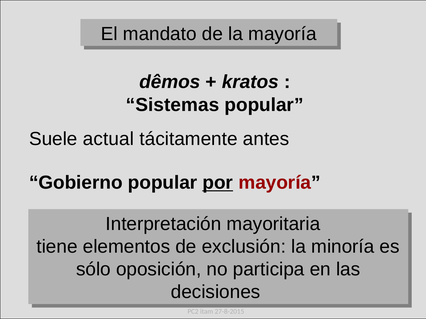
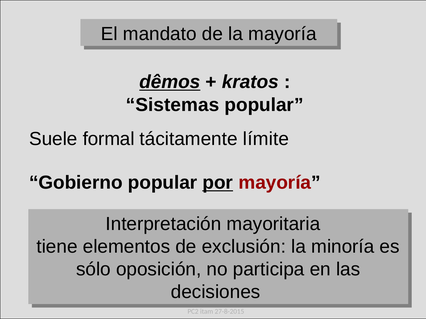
dêmos underline: none -> present (170, 82)
actual: actual -> formal (109, 139)
antes: antes -> límite (266, 139)
